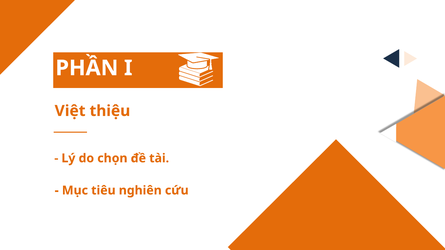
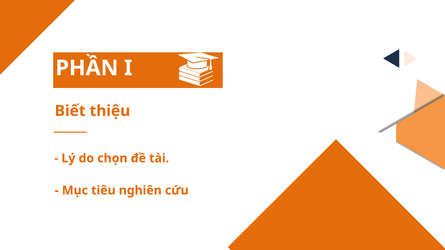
Việt: Việt -> Biết (70, 111)
